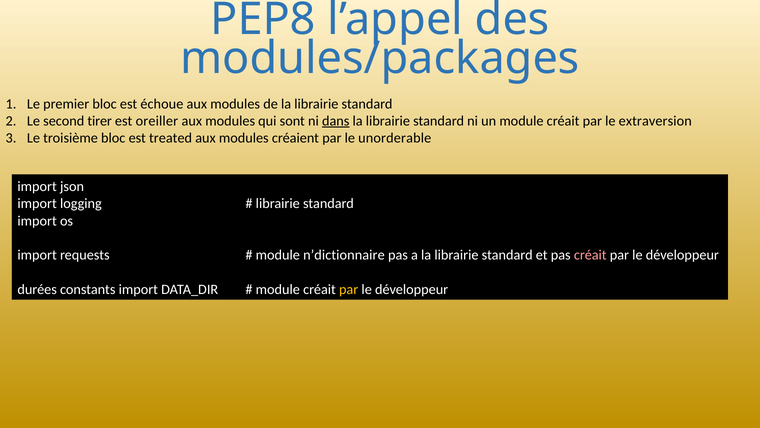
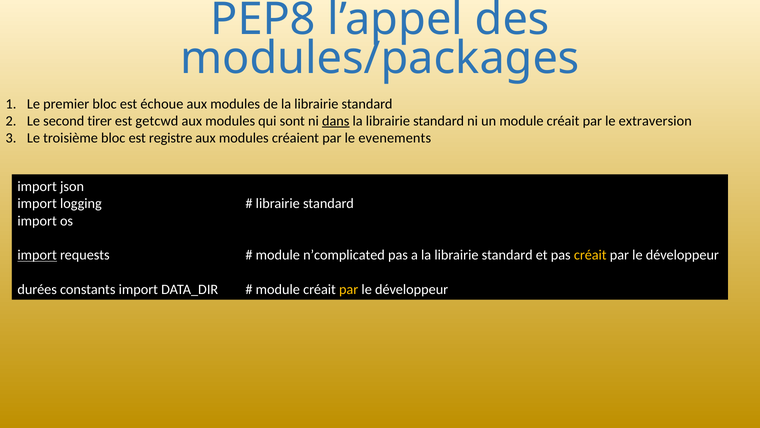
oreiller: oreiller -> getcwd (157, 121)
treated: treated -> registre (171, 138)
unorderable: unorderable -> evenements (395, 138)
import underline: none -> present (37, 255)
n’dictionnaire: n’dictionnaire -> n’complicated (344, 255)
créait colour: pink -> yellow (590, 255)
